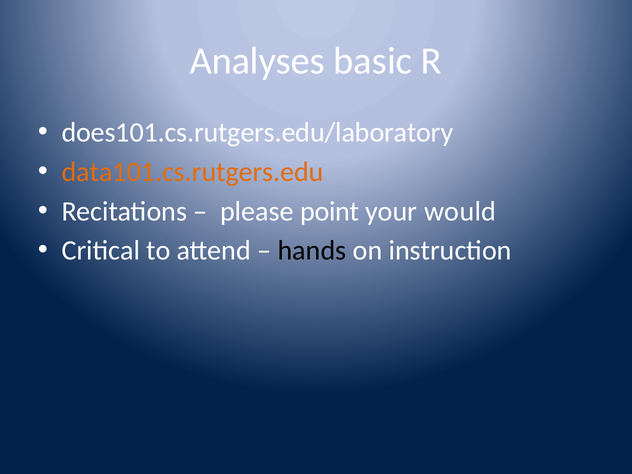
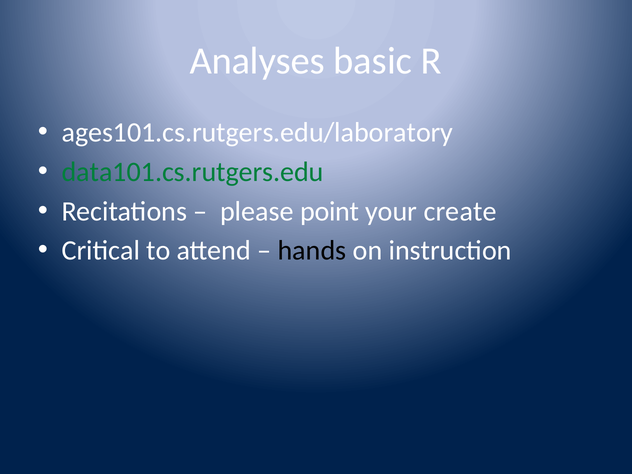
does101.cs.rutgers.edu/laboratory: does101.cs.rutgers.edu/laboratory -> ages101.cs.rutgers.edu/laboratory (257, 133)
data101.cs.rutgers.edu colour: orange -> green (193, 172)
would: would -> create (460, 211)
